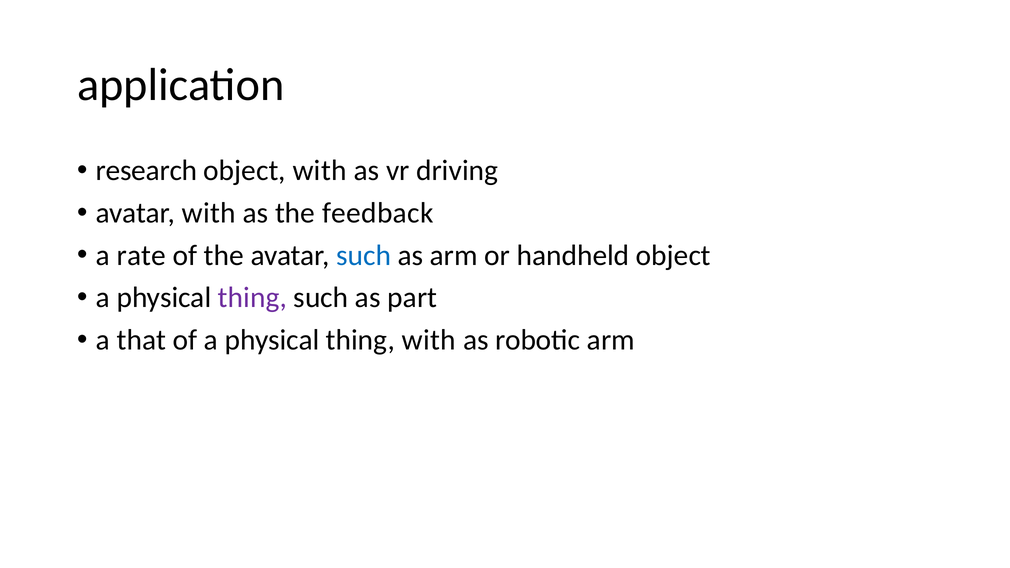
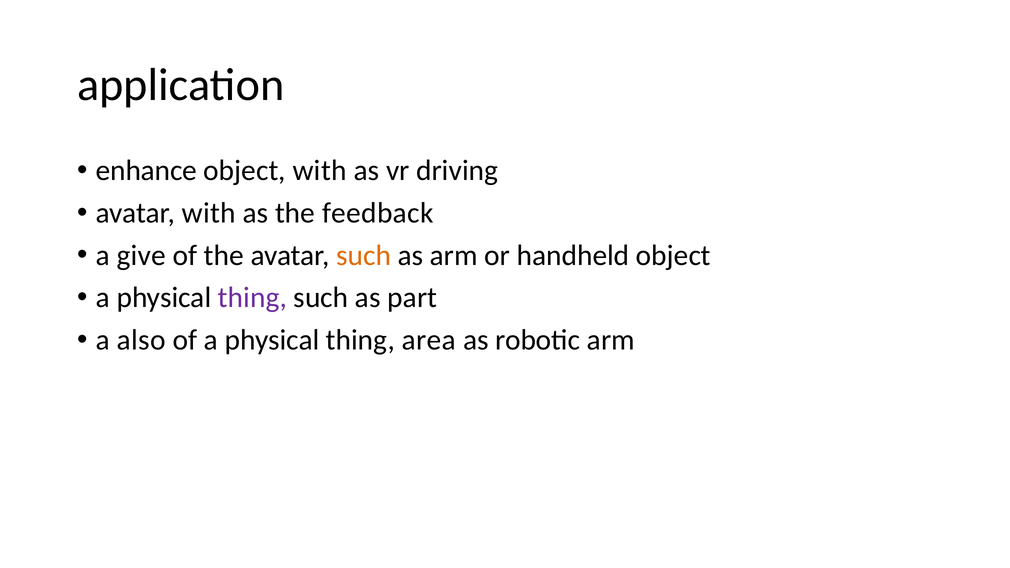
research: research -> enhance (146, 171)
rate: rate -> give (141, 255)
such colour: blue -> orange (364, 255)
that: that -> also (141, 340)
thing with: with -> area (429, 340)
